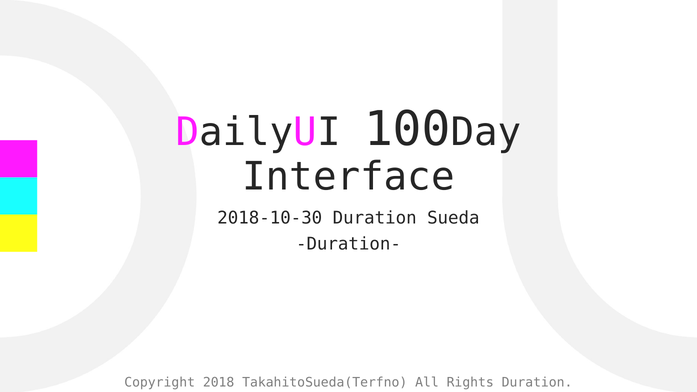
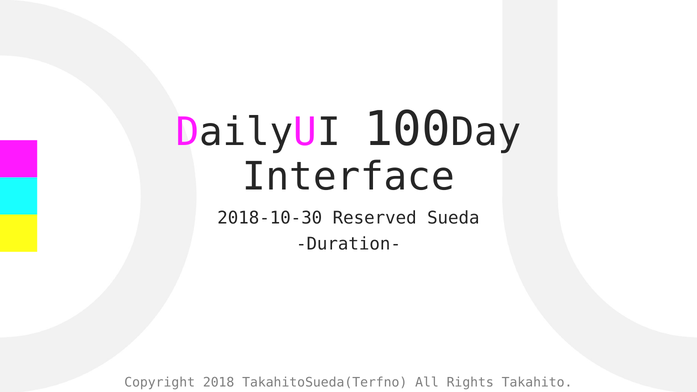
2018-10-30 Duration: Duration -> Reserved (375, 218)
Rights Duration: Duration -> Takahito (537, 382)
